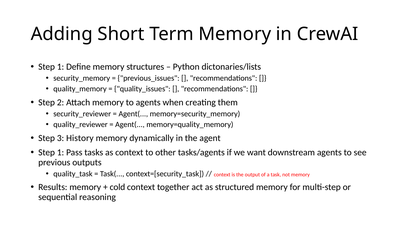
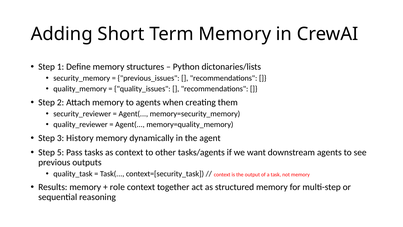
1: 1 -> 5 (61, 152)
cold: cold -> role (117, 187)
